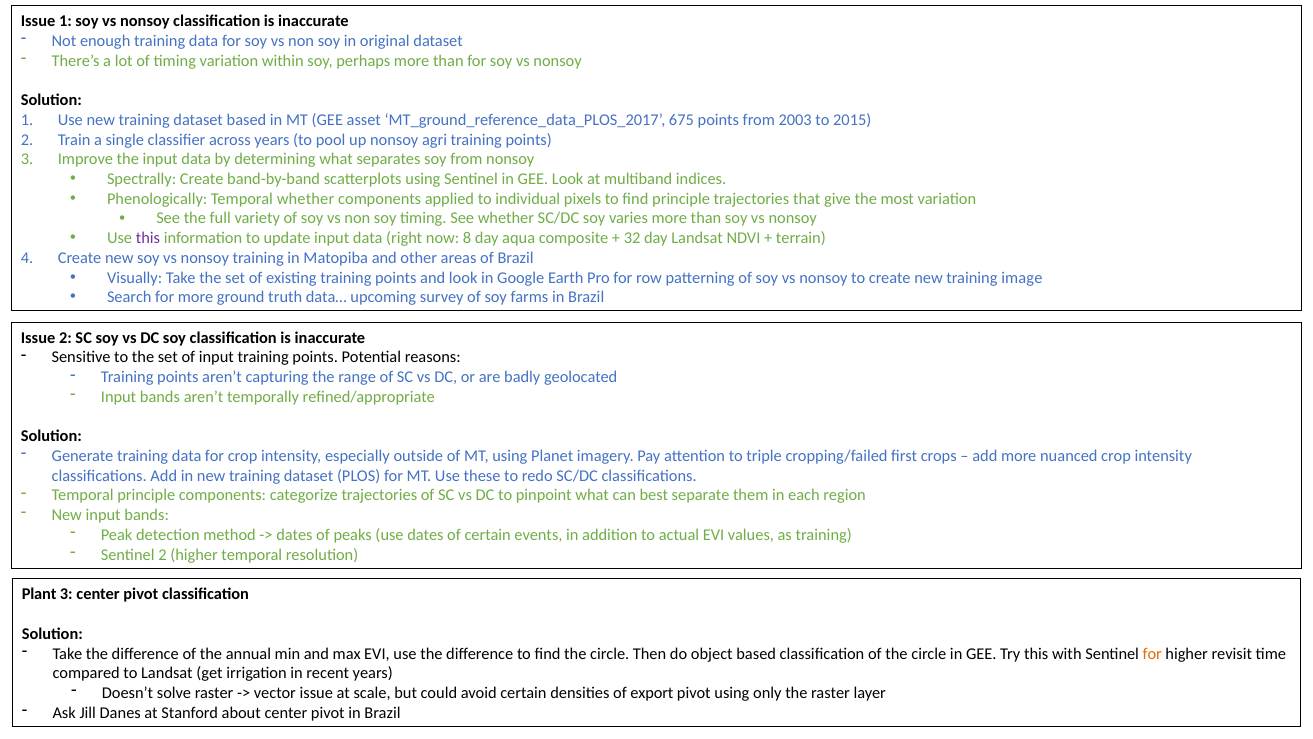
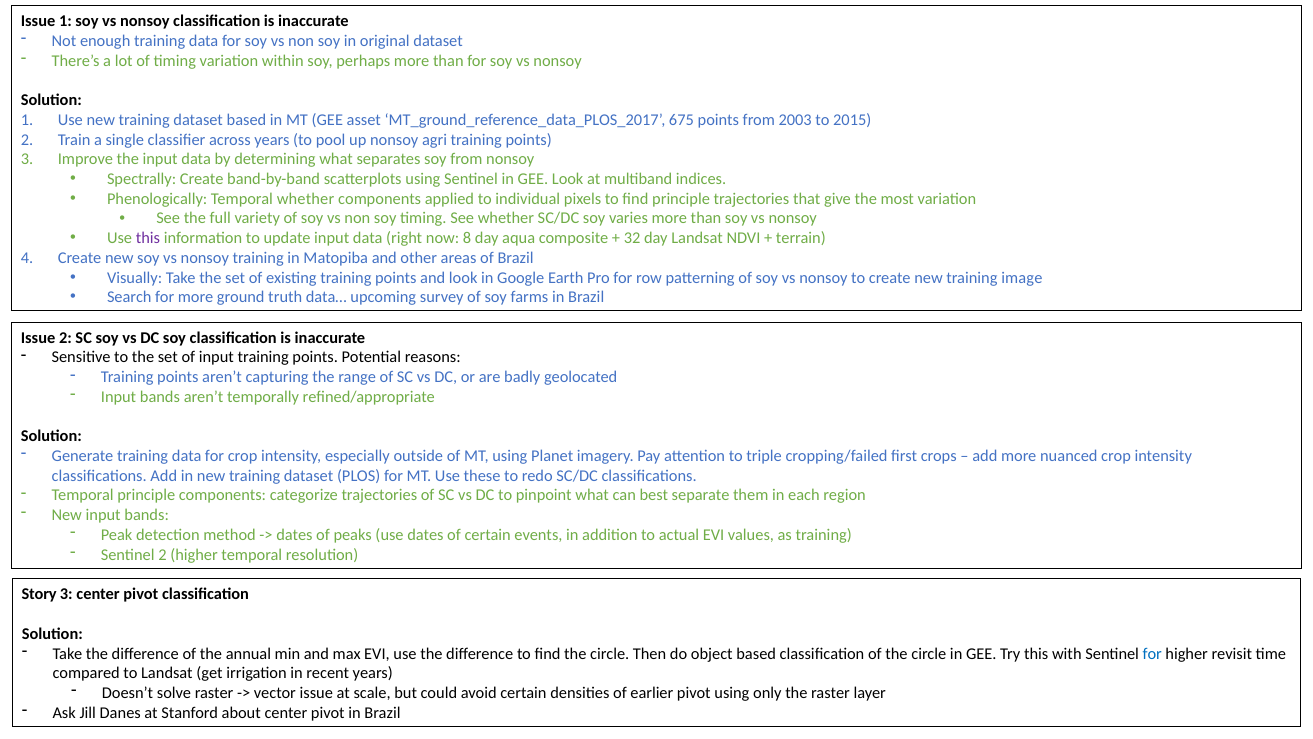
Plant: Plant -> Story (39, 594)
for colour: orange -> blue (1152, 653)
export: export -> earlier (652, 693)
